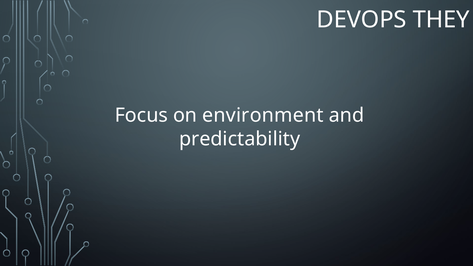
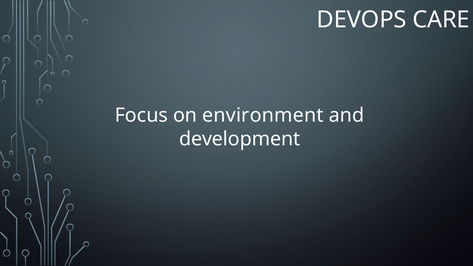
THEY: THEY -> CARE (441, 20)
predictability: predictability -> development (240, 139)
